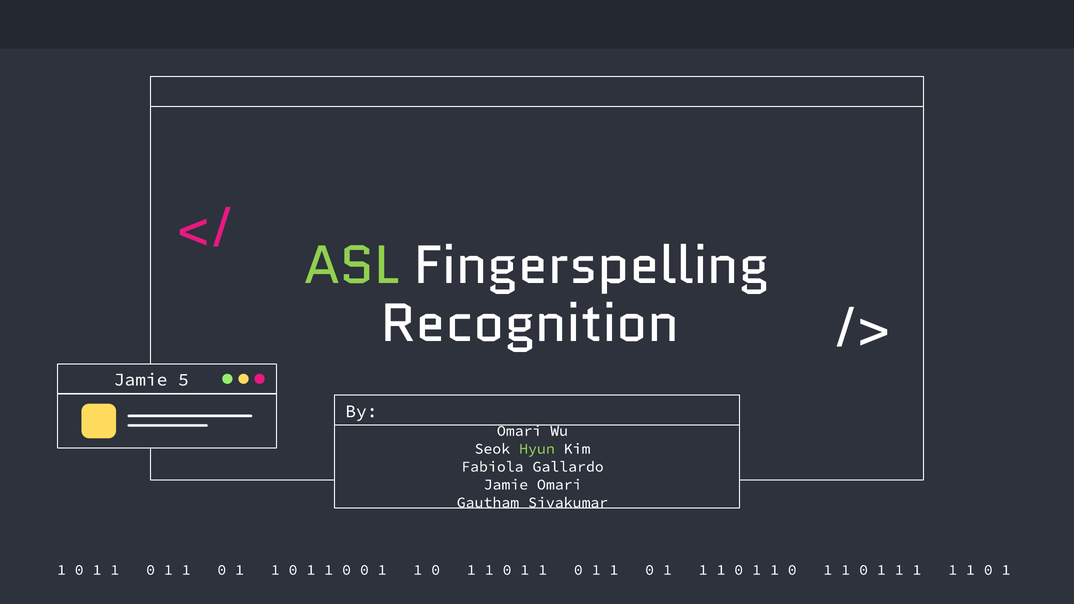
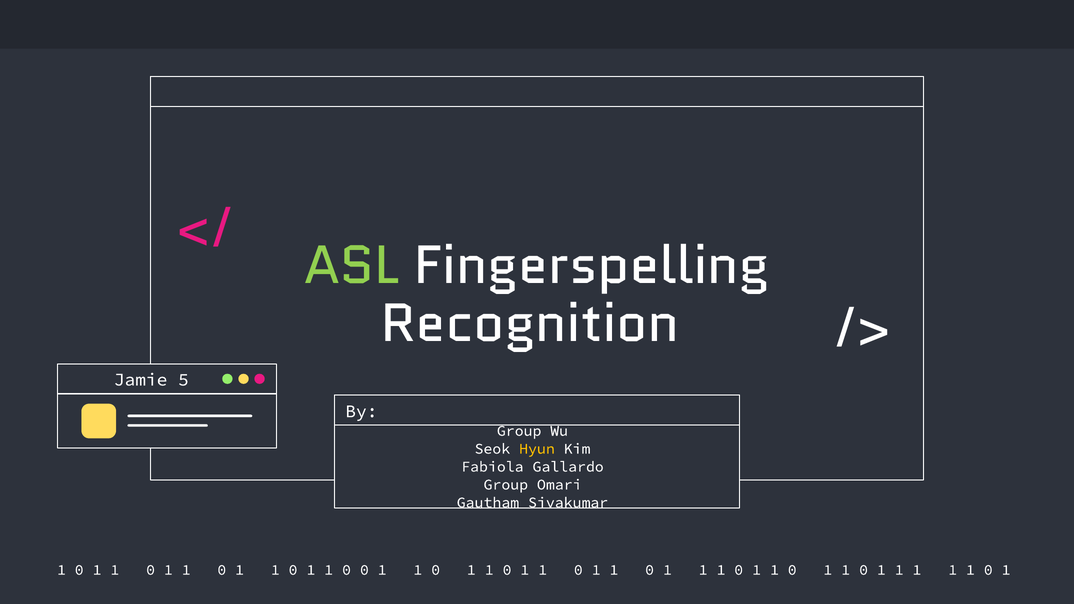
Omari: Omari -> Group (519, 431)
Hyun colour: light green -> yellow (537, 449)
Jamie: Jamie -> Group (506, 485)
